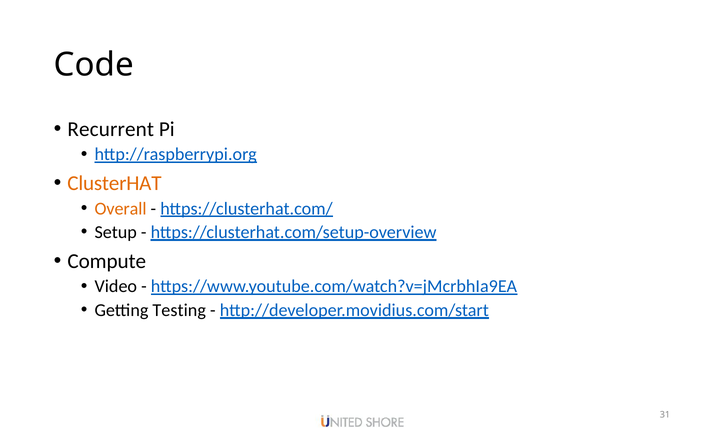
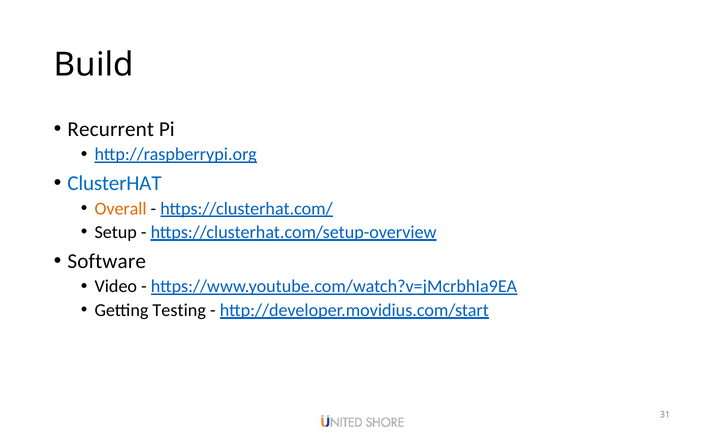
Code: Code -> Build (94, 65)
ClusterHAT colour: orange -> blue (114, 183)
Compute: Compute -> Software (107, 261)
